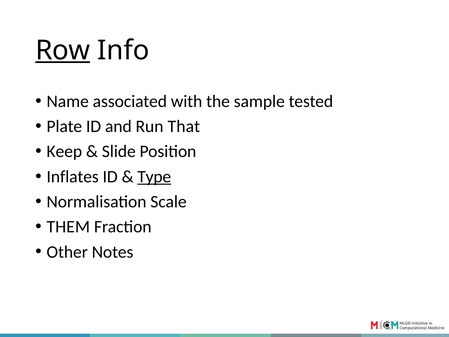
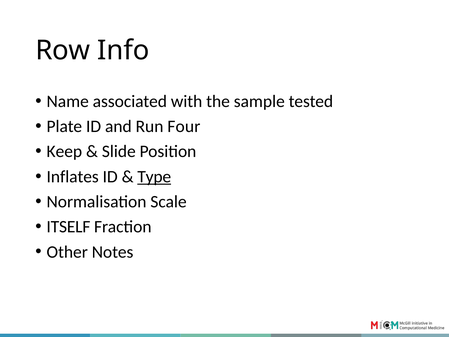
Row underline: present -> none (63, 50)
That: That -> Four (184, 126)
THEM: THEM -> ITSELF (68, 227)
